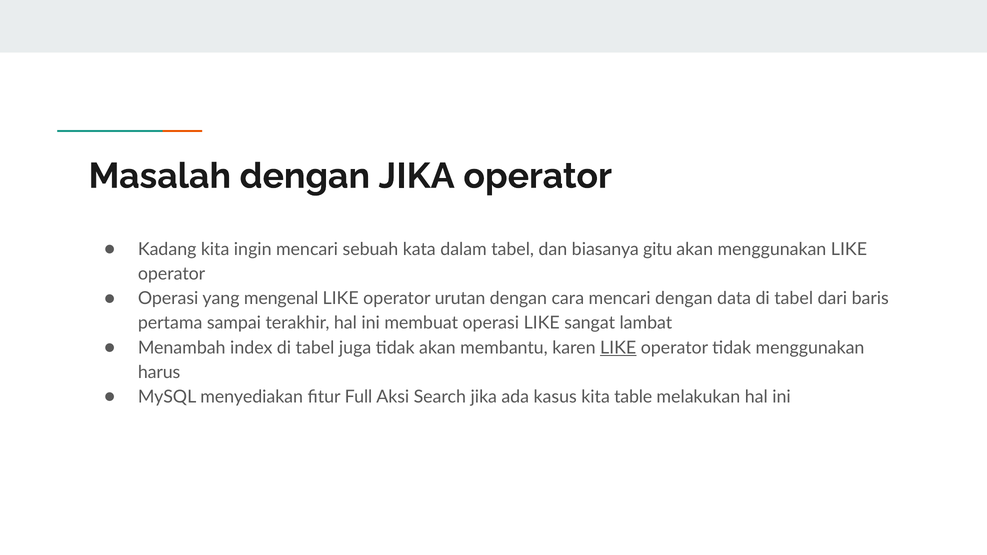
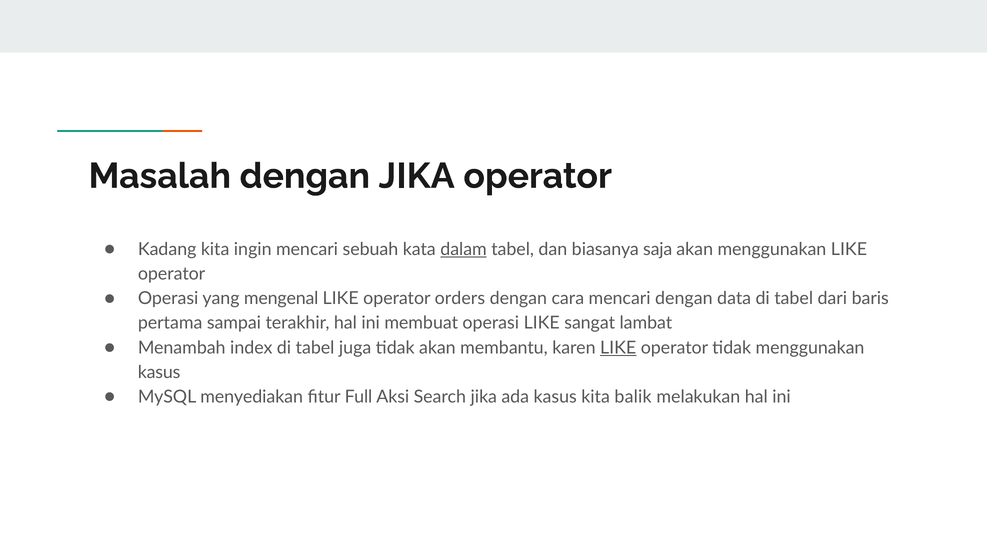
dalam underline: none -> present (464, 249)
gitu: gitu -> saja (658, 249)
urutan: urutan -> orders (460, 299)
harus: harus -> kasus (159, 372)
table: table -> balik (633, 397)
